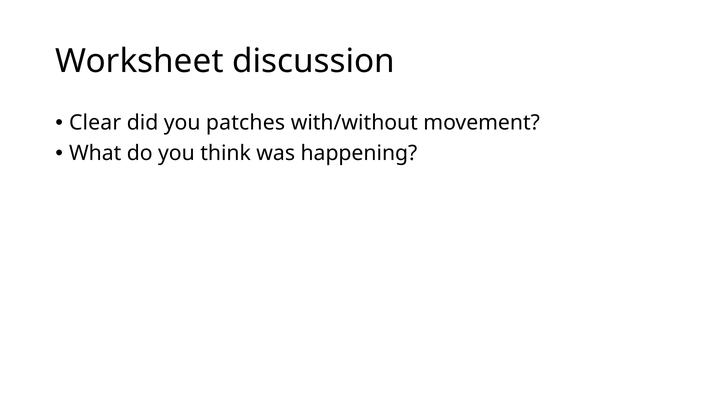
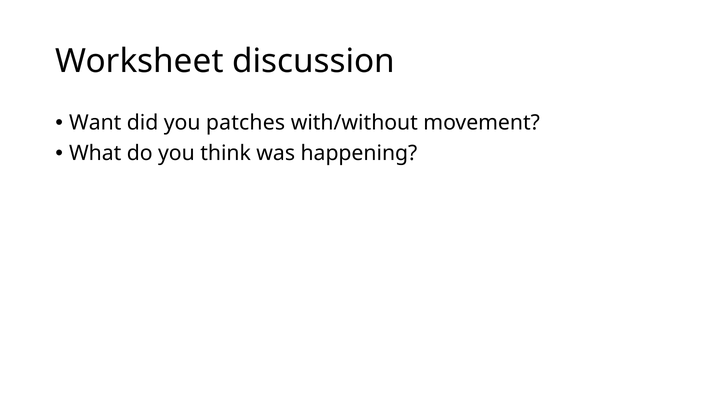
Clear: Clear -> Want (95, 123)
